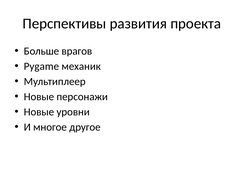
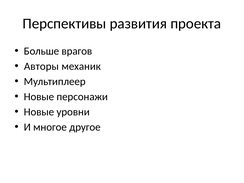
Pygame: Pygame -> Авторы (41, 66)
